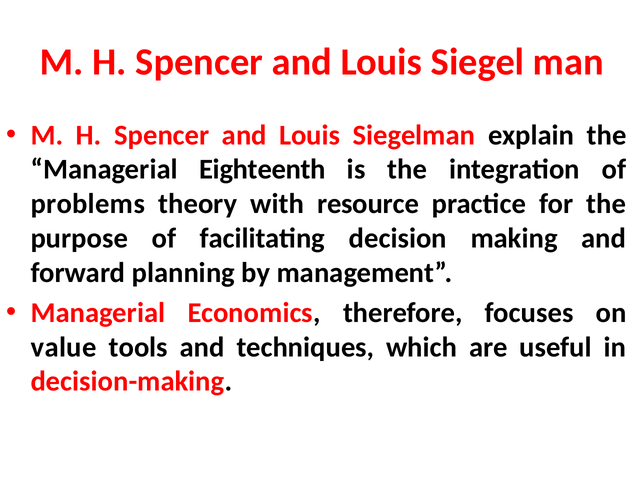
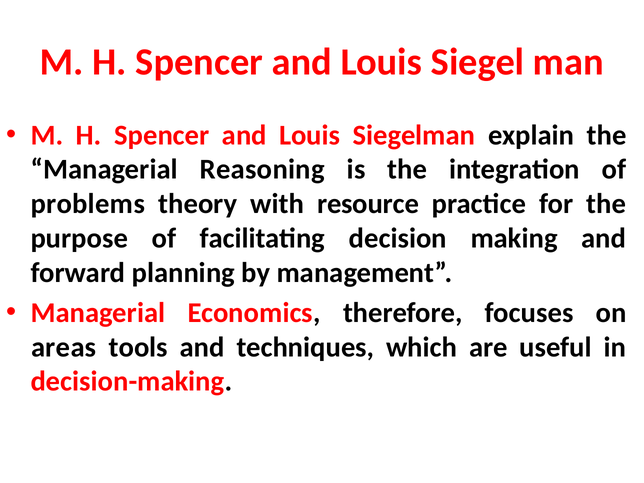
Eighteenth: Eighteenth -> Reasoning (262, 170)
value: value -> areas (64, 347)
